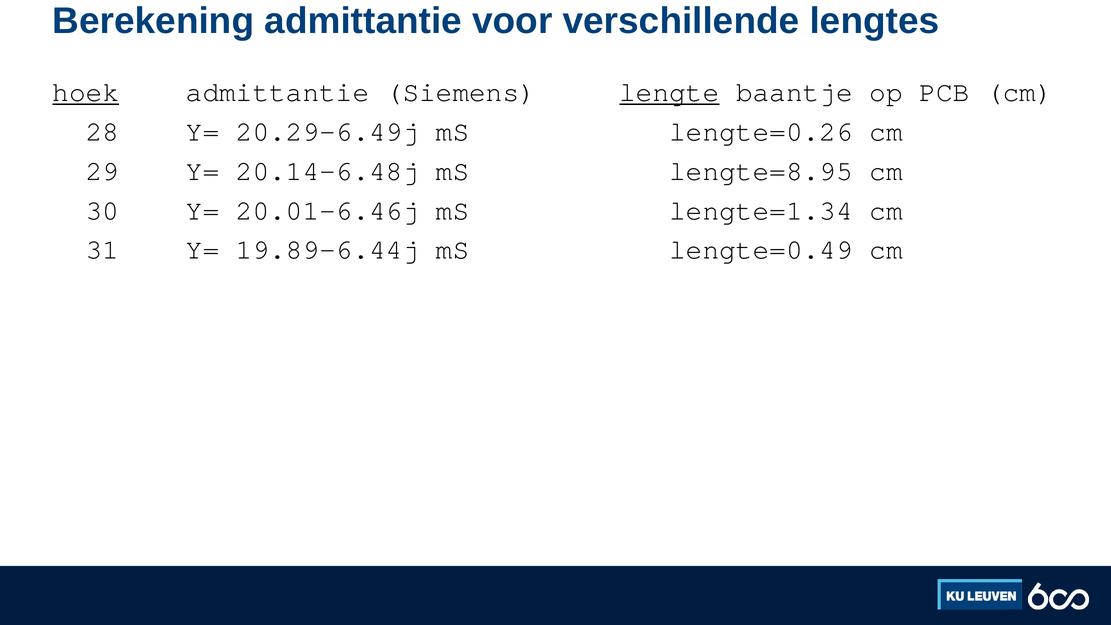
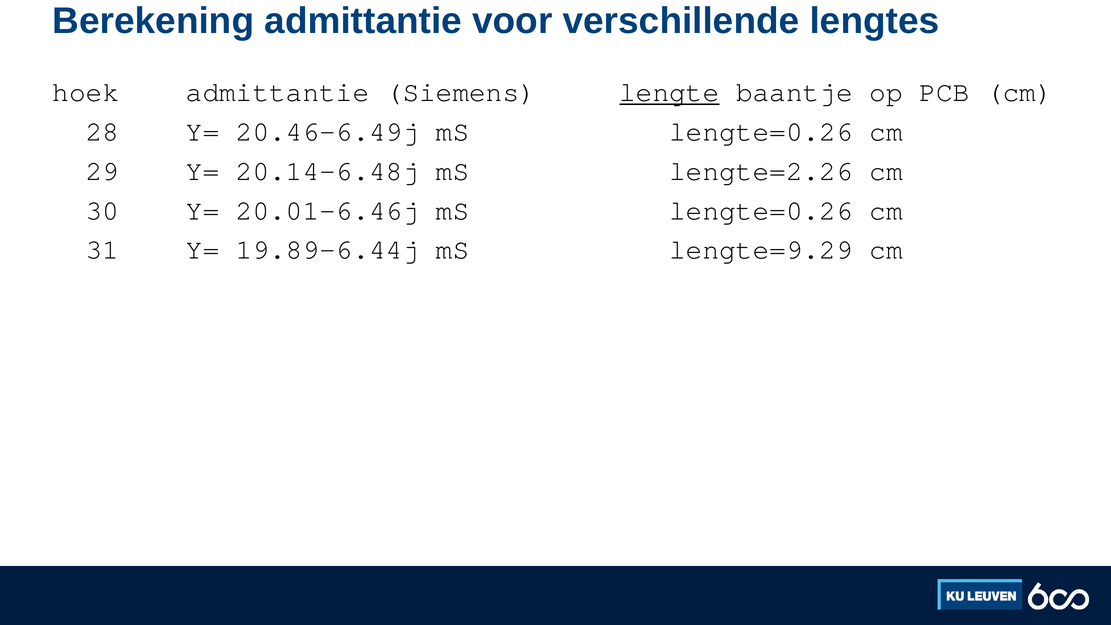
hoek underline: present -> none (86, 92)
20.29-6.49j: 20.29-6.49j -> 20.46-6.49j (328, 132)
lengte=8.95: lengte=8.95 -> lengte=2.26 (761, 171)
20.01-6.46j mS lengte=1.34: lengte=1.34 -> lengte=0.26 (761, 210)
lengte=0.49: lengte=0.49 -> lengte=9.29 (761, 250)
